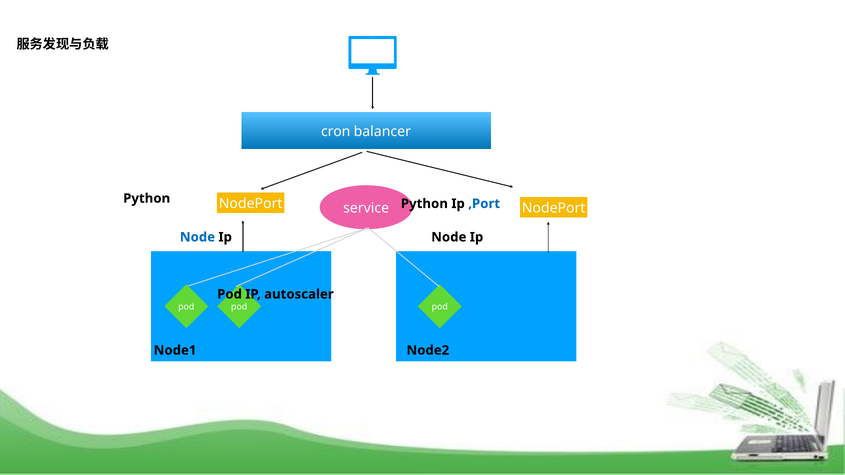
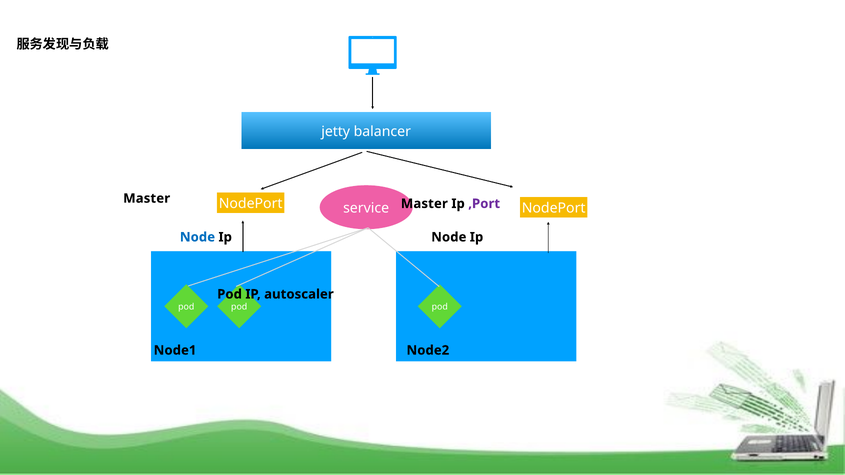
cron: cron -> jetty (336, 132)
Python: Python -> Master (147, 198)
Python: Python -> Master (424, 204)
,Port colour: blue -> purple (484, 204)
